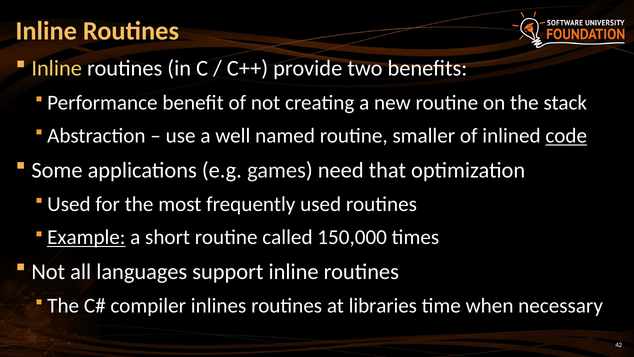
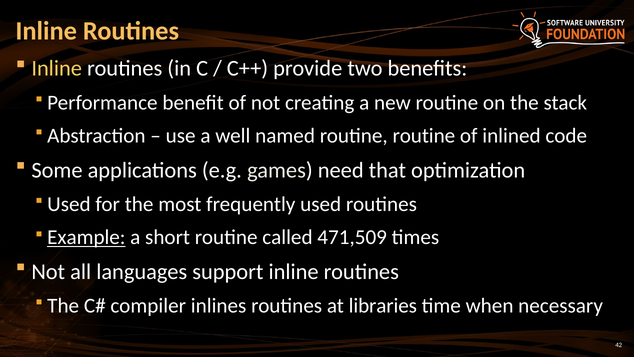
routine smaller: smaller -> routine (424, 136)
code underline: present -> none (566, 136)
150,000: 150,000 -> 471,509 (352, 237)
